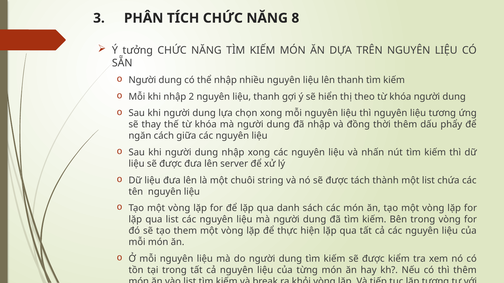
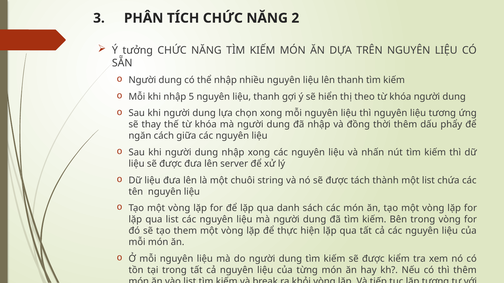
8: 8 -> 2 (295, 18)
2: 2 -> 5 (191, 97)
